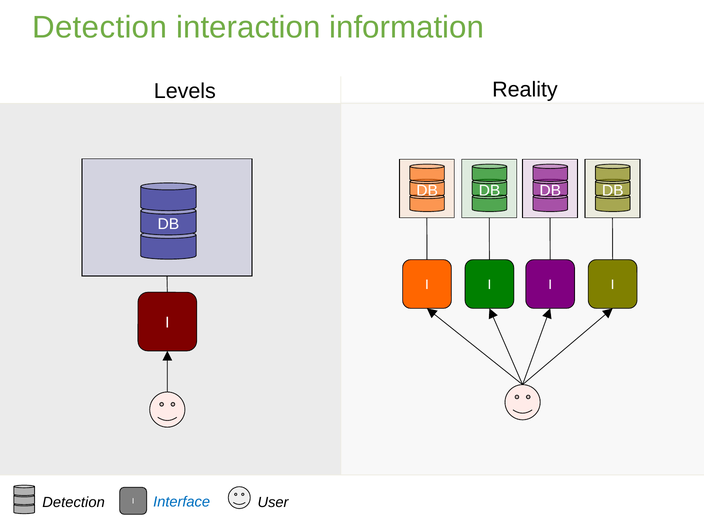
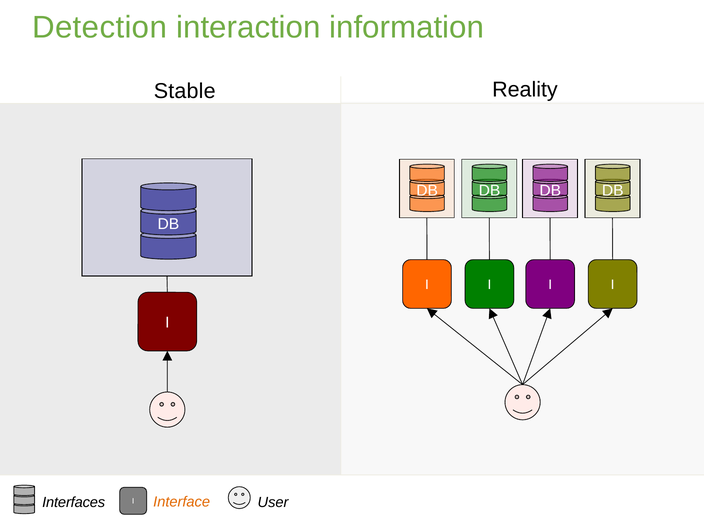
Levels: Levels -> Stable (185, 91)
Interface colour: blue -> orange (182, 502)
Detection: Detection -> Interfaces (74, 502)
